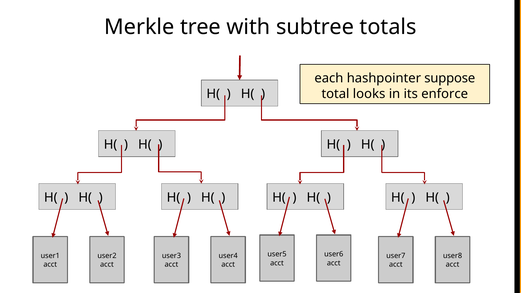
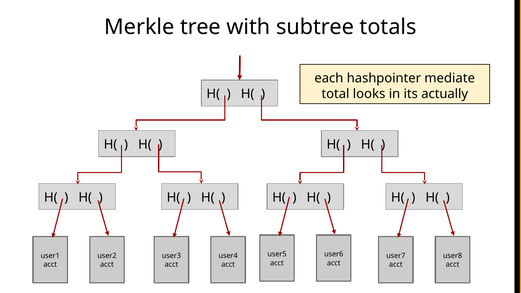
suppose: suppose -> mediate (450, 78)
enforce: enforce -> actually (445, 94)
